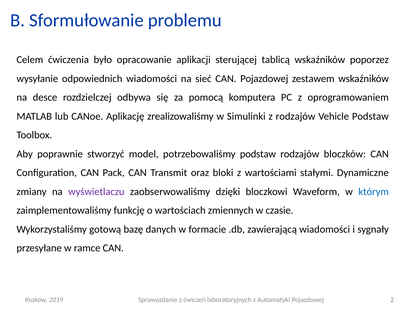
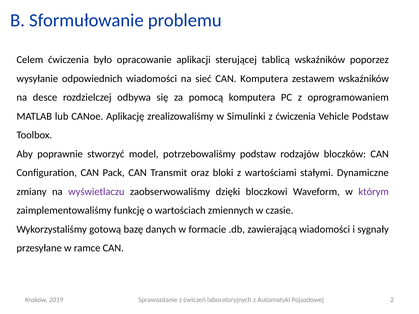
CAN Pojazdowej: Pojazdowej -> Komputera (264, 79)
z rodzajów: rodzajów -> ćwiczenia (296, 116)
którym colour: blue -> purple (374, 192)
